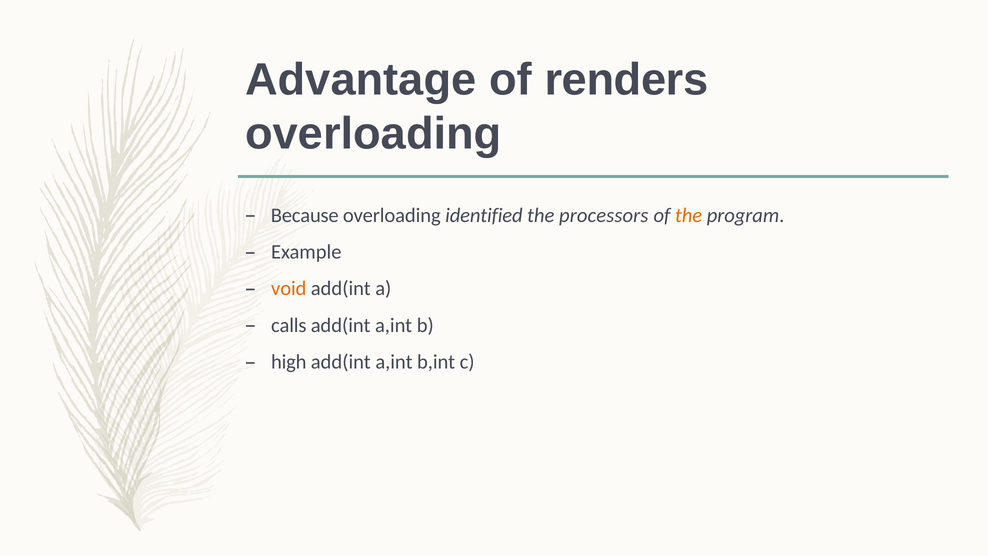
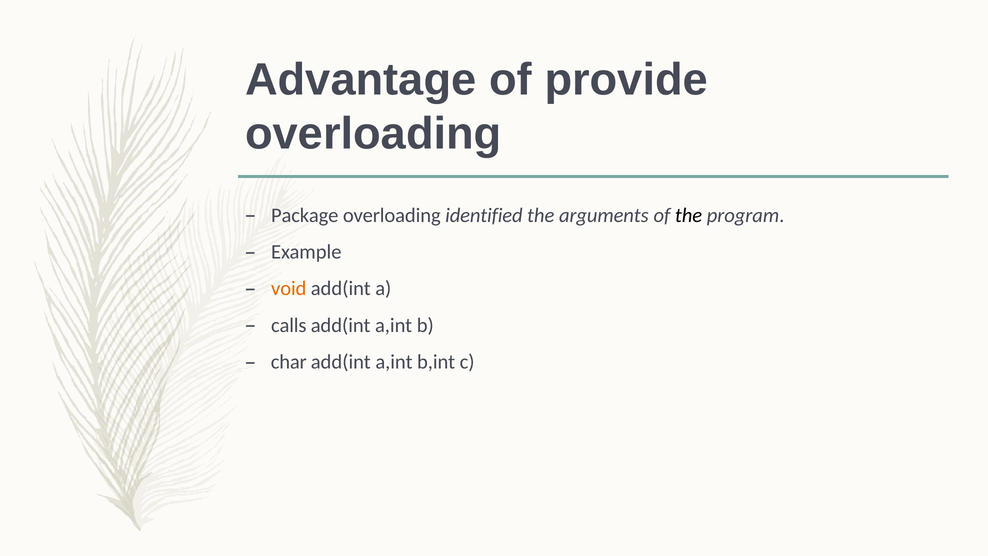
renders: renders -> provide (626, 80)
Because: Because -> Package (305, 215)
processors: processors -> arguments (604, 215)
the colour: orange -> black (689, 215)
high: high -> char (289, 362)
